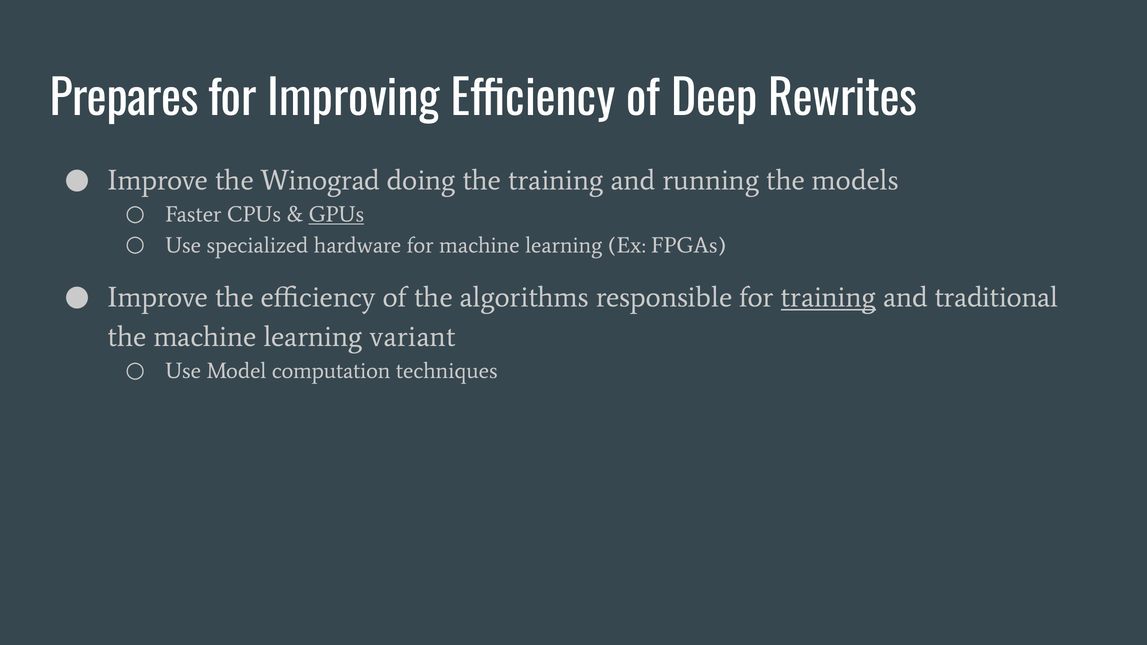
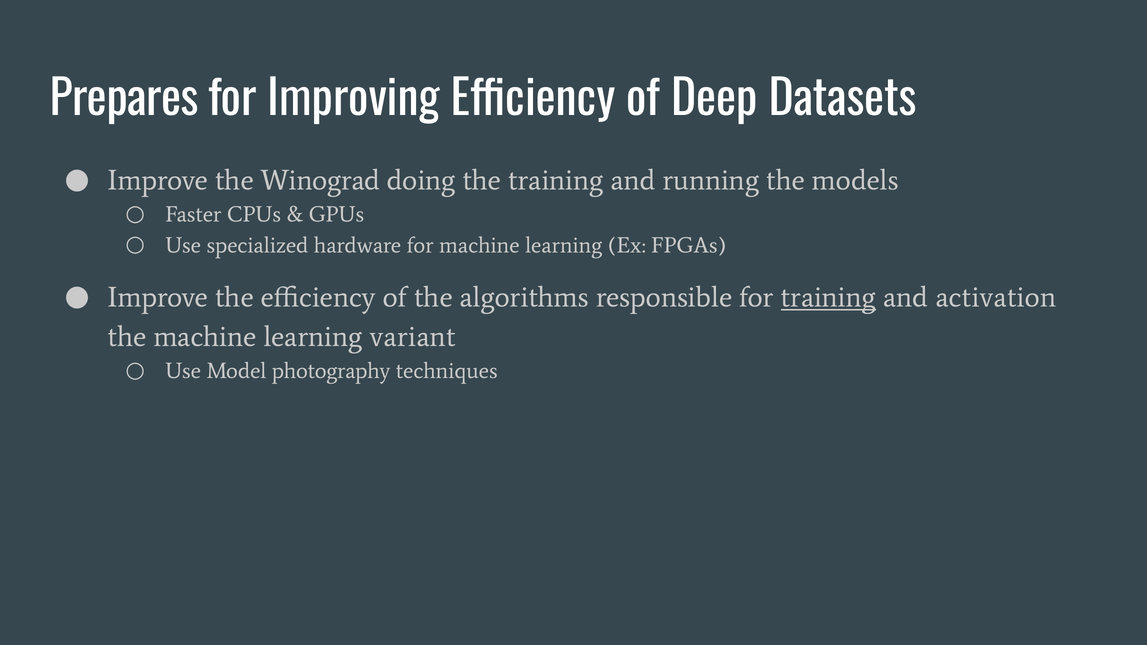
Rewrites: Rewrites -> Datasets (843, 99)
GPUs underline: present -> none (336, 214)
traditional: traditional -> activation (996, 297)
computation: computation -> photography (331, 371)
